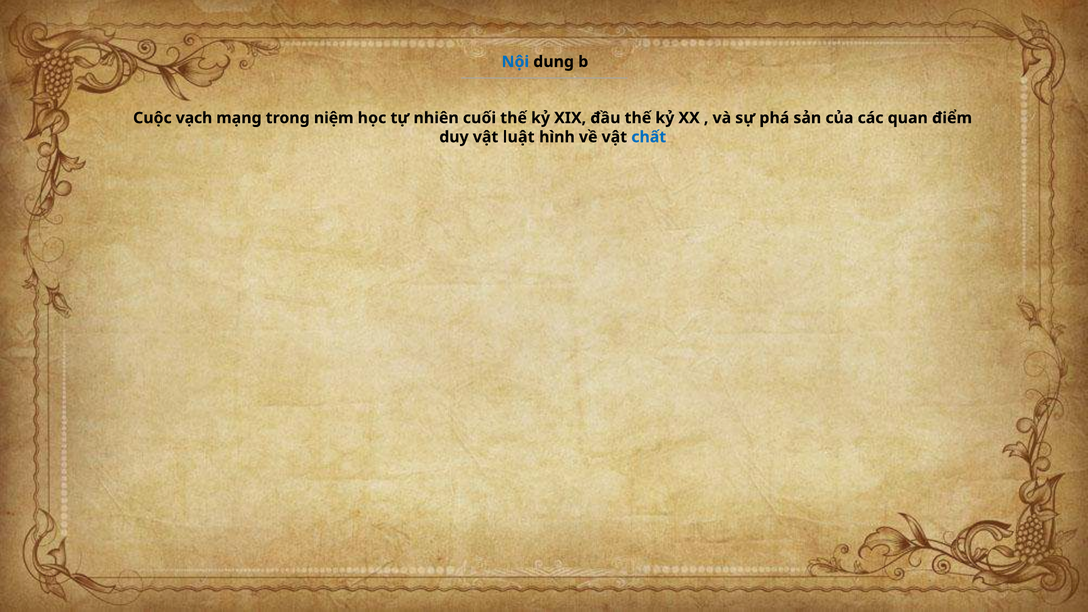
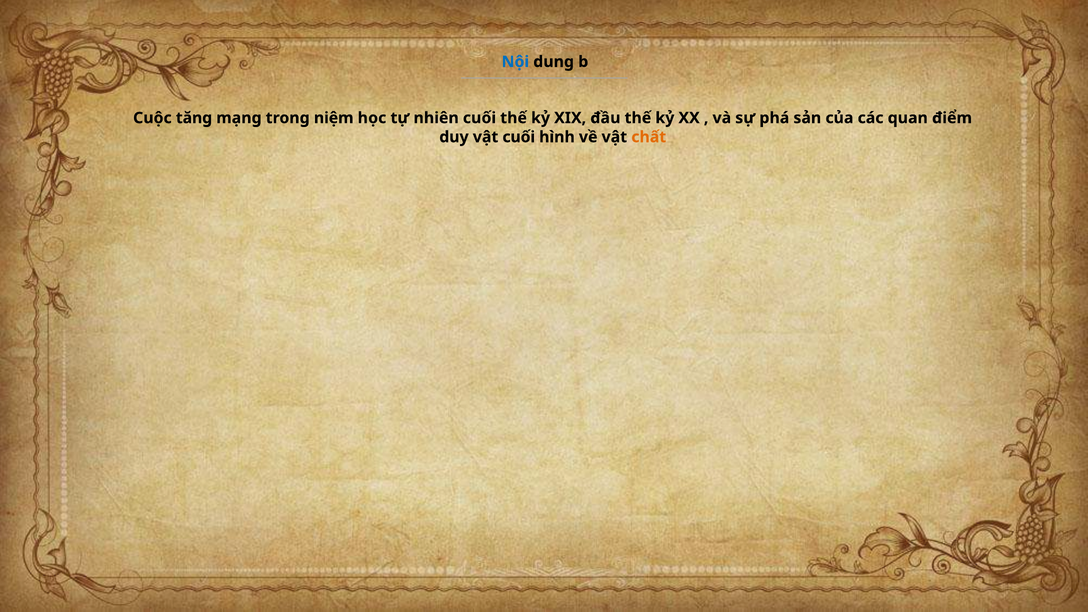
vạch: vạch -> tăng (194, 118)
vật luật: luật -> cuối (519, 137)
chất colour: blue -> orange (649, 137)
